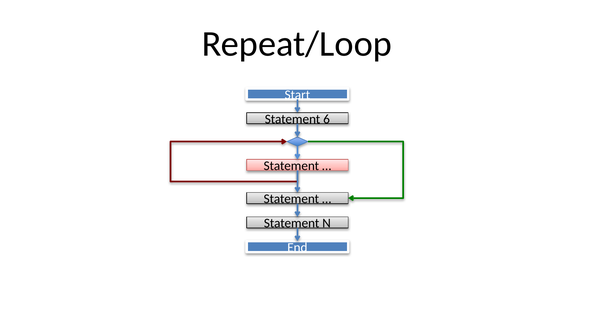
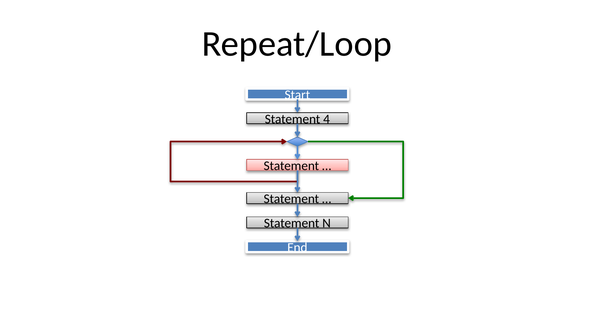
6: 6 -> 4 (327, 119)
